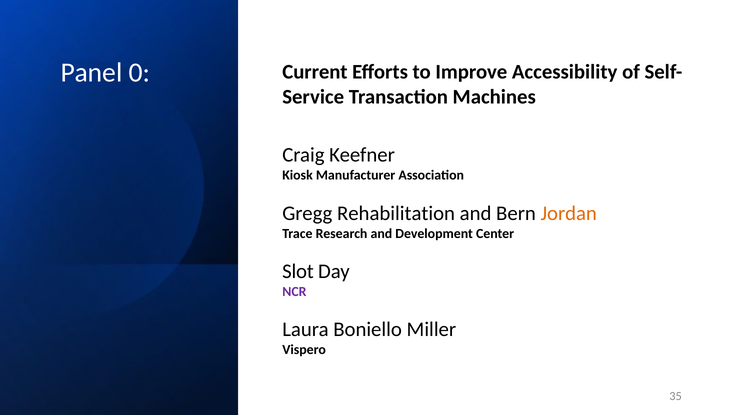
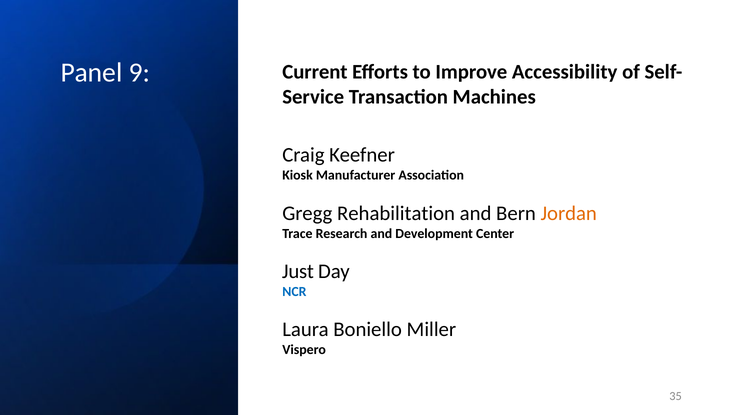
0: 0 -> 9 (139, 73)
Slot: Slot -> Just (298, 271)
NCR colour: purple -> blue (294, 292)
